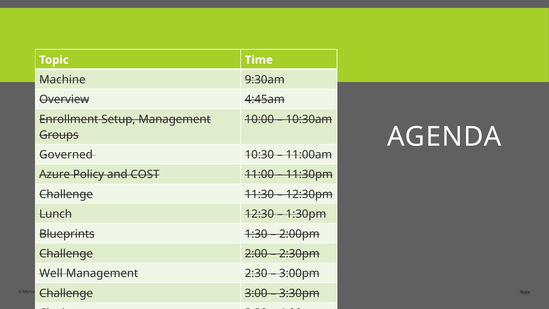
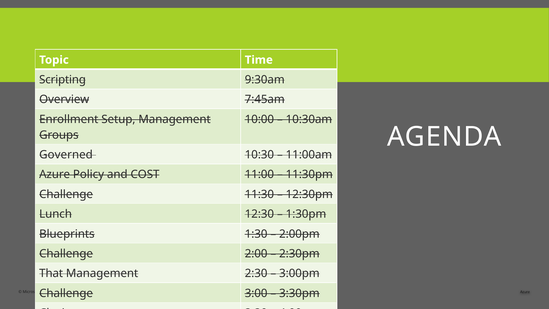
Machine: Machine -> Scripting (62, 80)
4:45am: 4:45am -> 7:45am (265, 99)
Well: Well -> That (51, 273)
